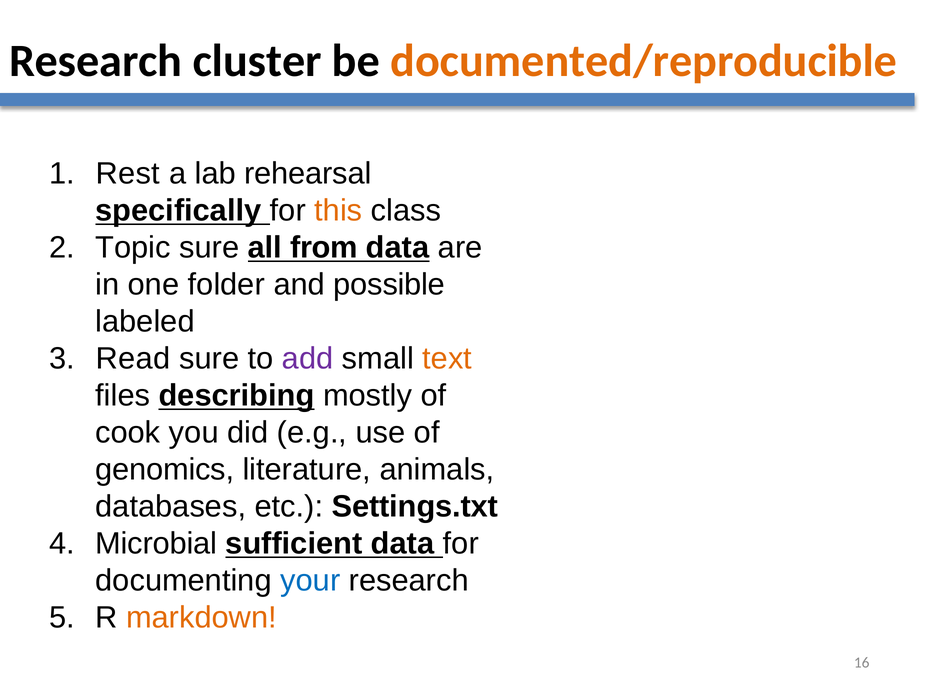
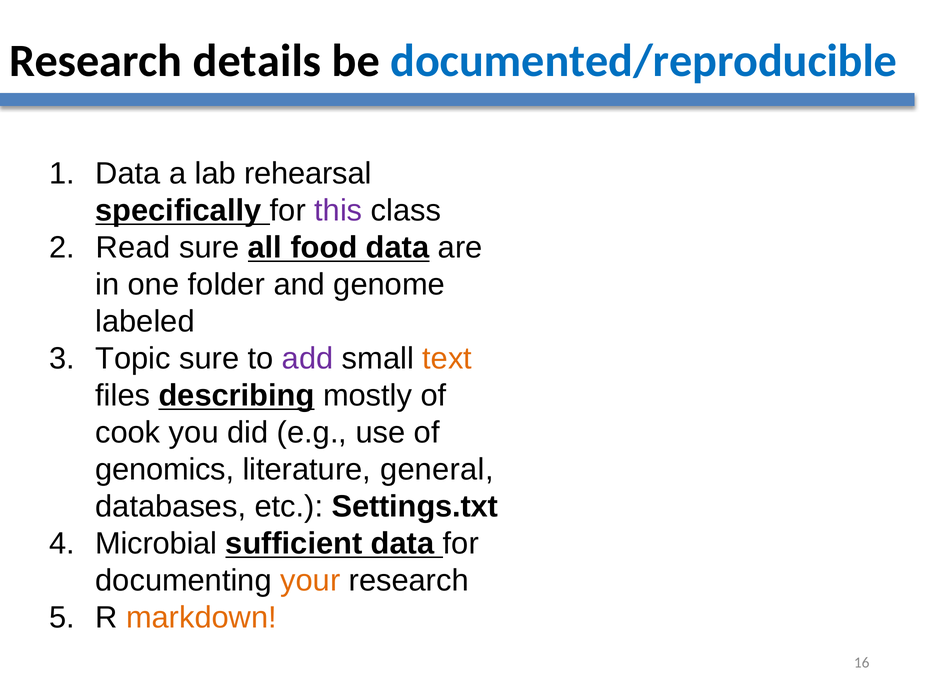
cluster: cluster -> details (257, 61)
documented/reproducible colour: orange -> blue (644, 61)
Rest: Rest -> Data (128, 174)
this colour: orange -> purple (338, 211)
Topic: Topic -> Read (133, 248)
from: from -> food (324, 248)
possible: possible -> genome (389, 285)
Read: Read -> Topic (133, 359)
animals: animals -> general (437, 470)
your colour: blue -> orange (310, 581)
